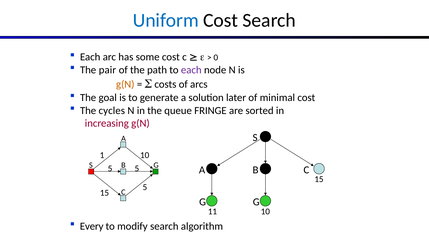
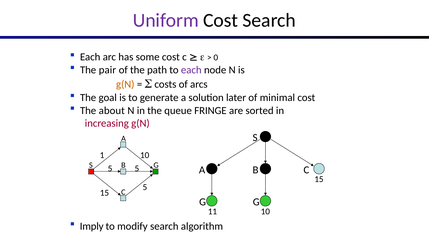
Uniform colour: blue -> purple (166, 20)
cycles: cycles -> about (112, 111)
Every: Every -> Imply (92, 226)
